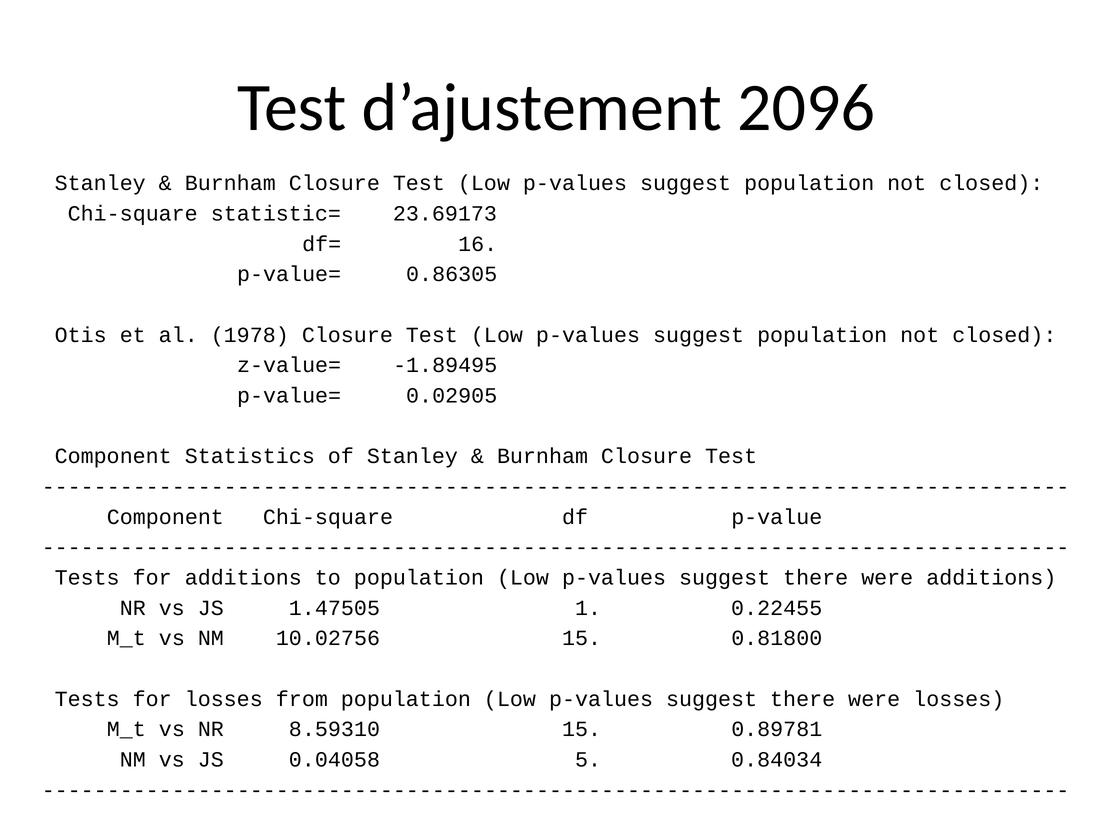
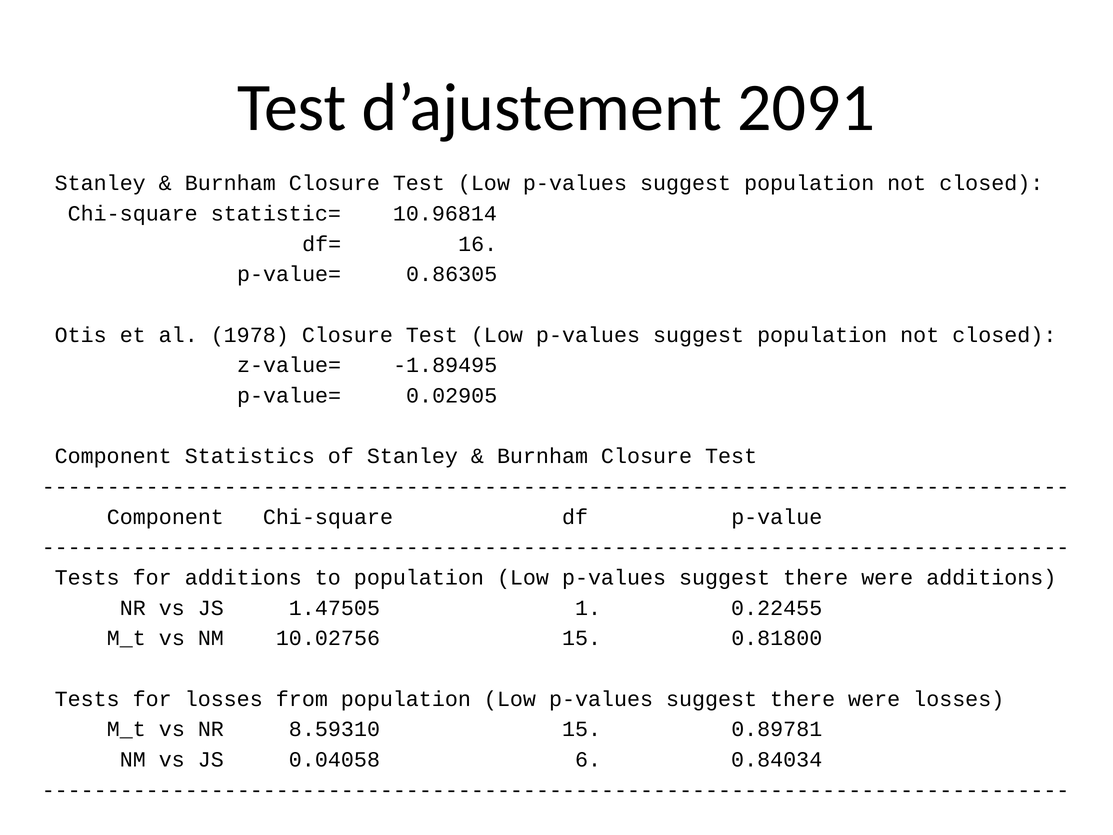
2096: 2096 -> 2091 (806, 108)
23.69173: 23.69173 -> 10.96814 (445, 214)
5: 5 -> 6 (588, 759)
